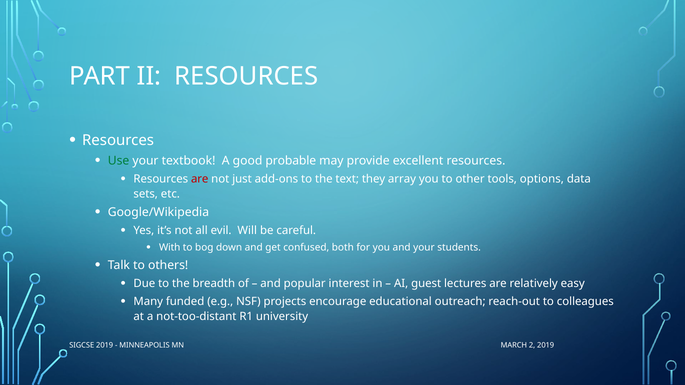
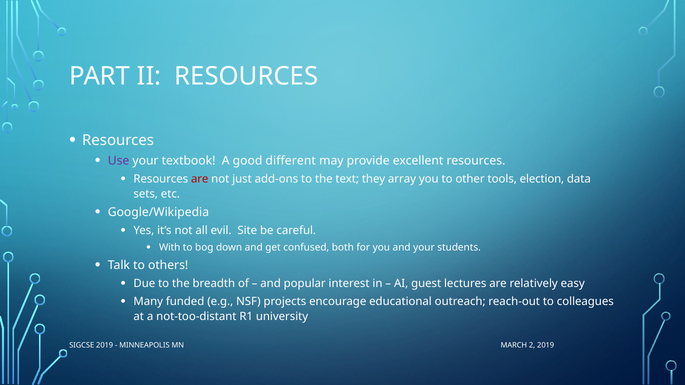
Use colour: green -> purple (119, 161)
probable: probable -> different (291, 161)
options: options -> election (542, 179)
Will: Will -> Site (247, 231)
